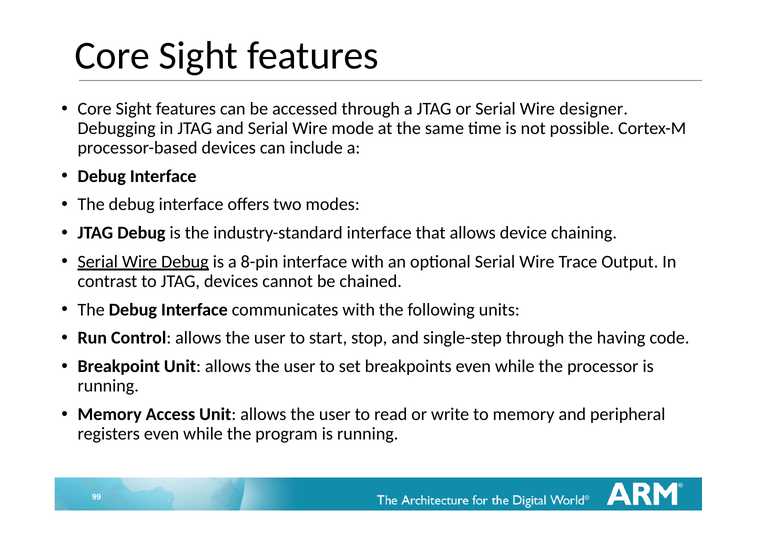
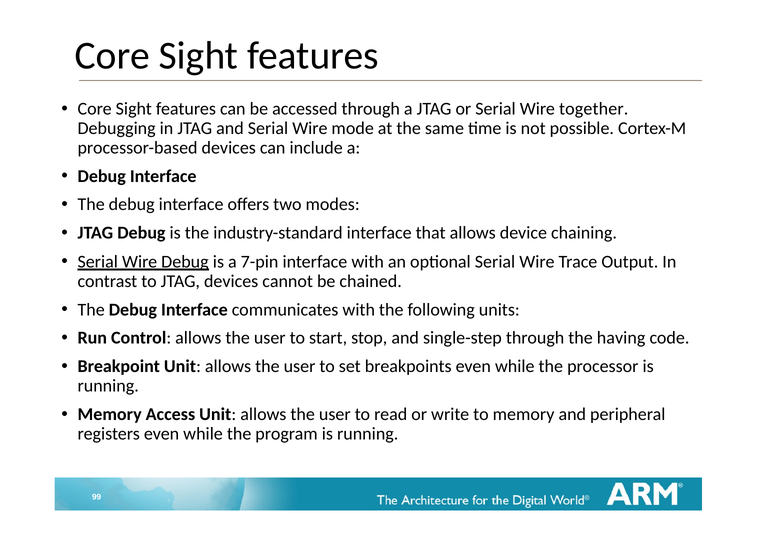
designer: designer -> together (594, 109)
8-pin: 8-pin -> 7-pin (260, 262)
